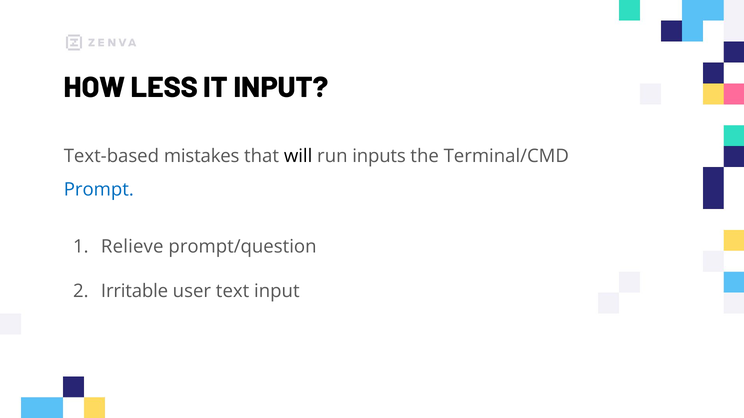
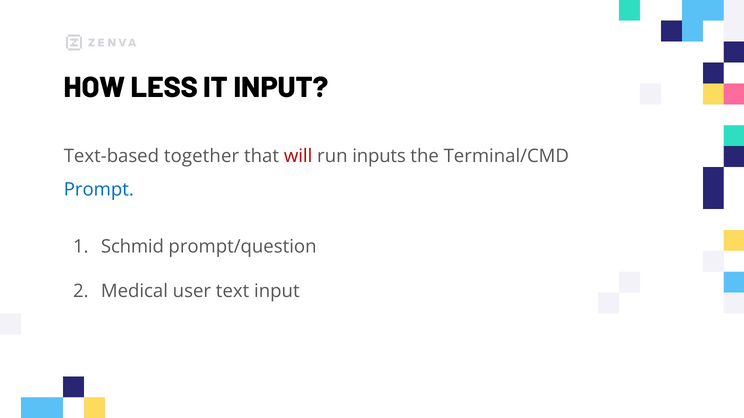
mistakes: mistakes -> together (202, 156)
will colour: black -> red (298, 156)
Relieve: Relieve -> Schmid (132, 247)
Irritable: Irritable -> Medical (134, 291)
